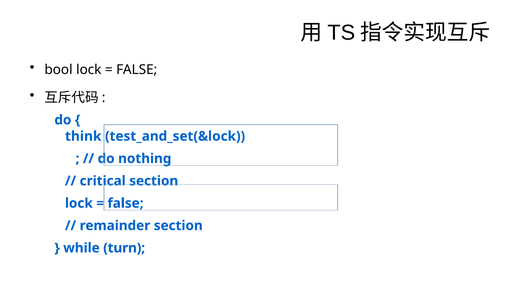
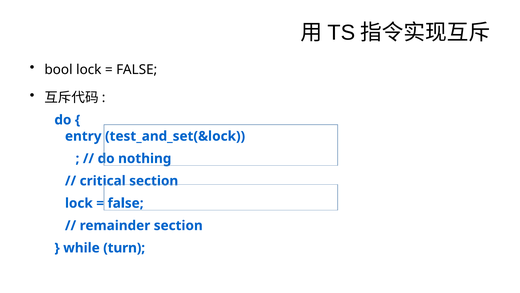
think: think -> entry (83, 136)
